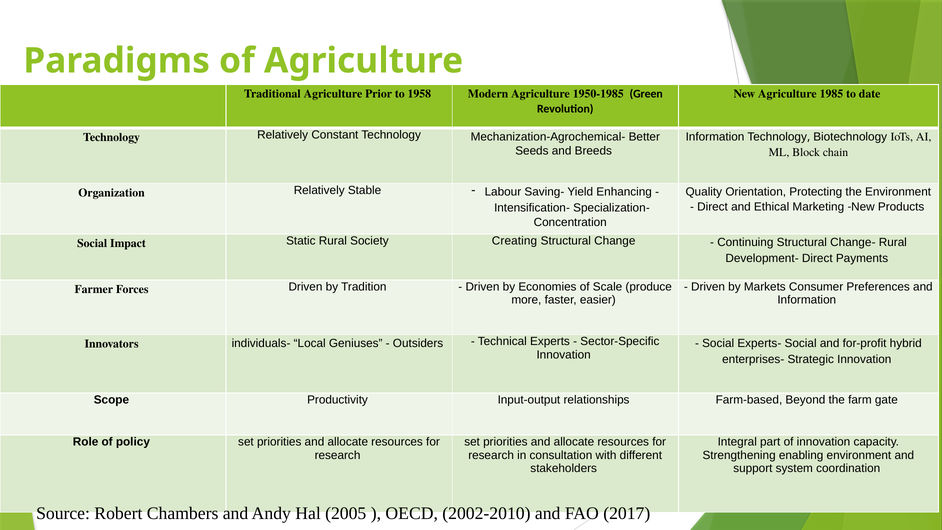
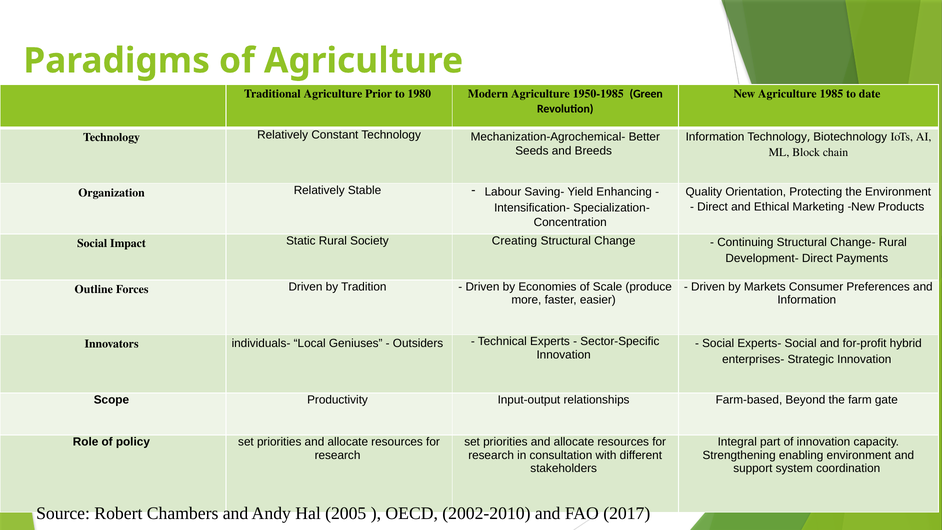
1958: 1958 -> 1980 (419, 94)
Farmer: Farmer -> Outline (94, 289)
